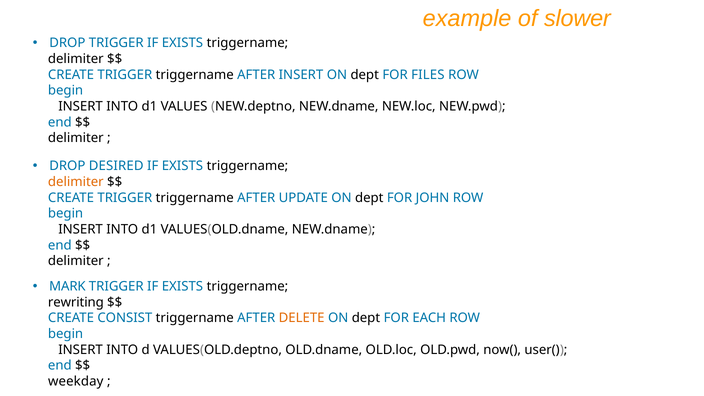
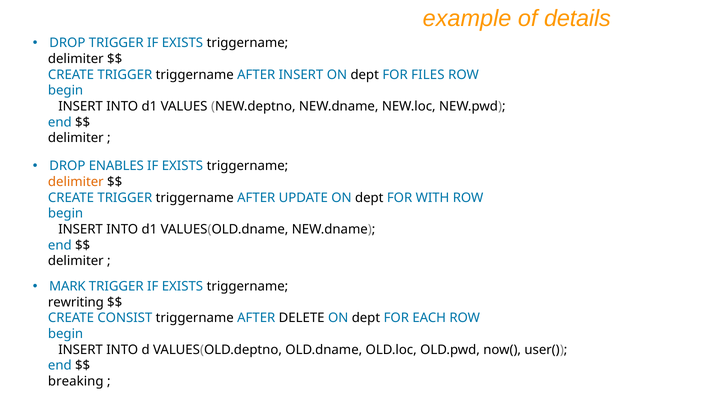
slower: slower -> details (577, 18)
DESIRED: DESIRED -> ENABLES (116, 166)
JOHN: JOHN -> WITH (433, 198)
DELETE colour: orange -> black (302, 318)
weekday: weekday -> breaking (76, 381)
